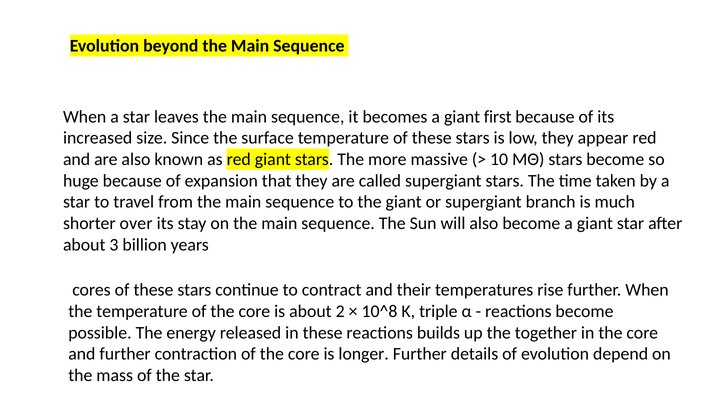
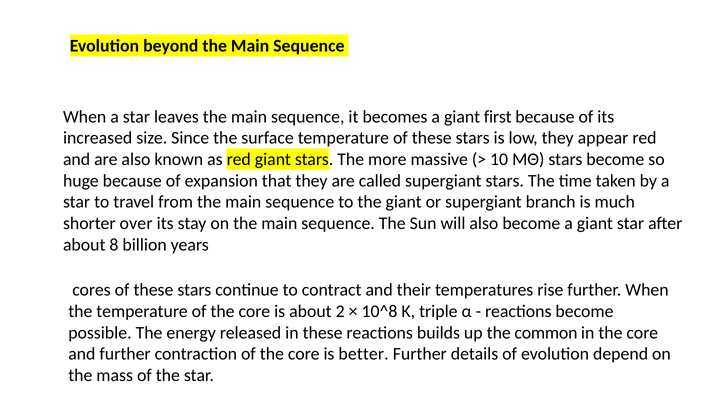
3: 3 -> 8 (114, 245)
together: together -> common (546, 333)
longer: longer -> better (364, 354)
